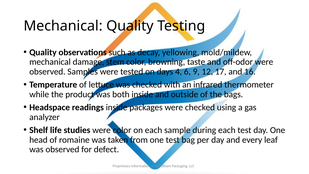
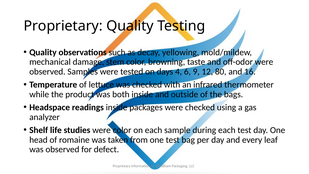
Mechanical: Mechanical -> Proprietary (63, 26)
17: 17 -> 80 (221, 72)
